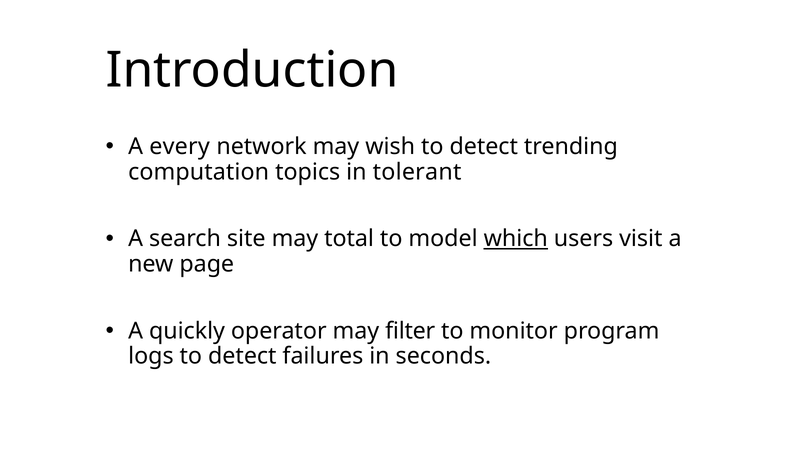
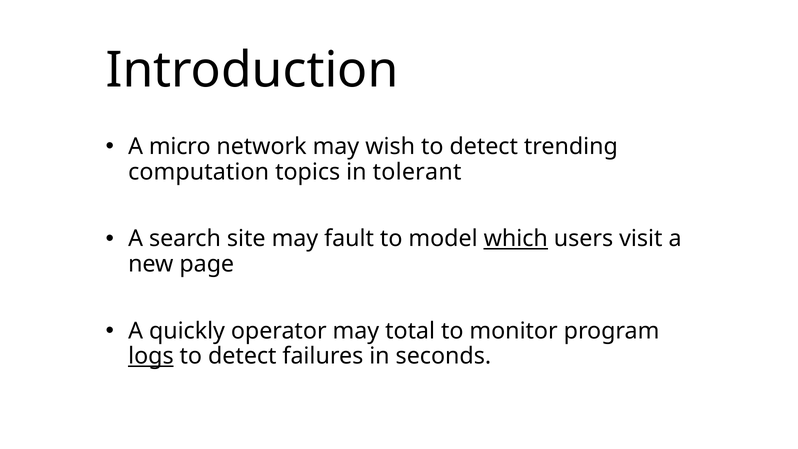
every: every -> micro (180, 147)
total: total -> fault (349, 239)
filter: filter -> total (410, 331)
logs underline: none -> present (151, 356)
